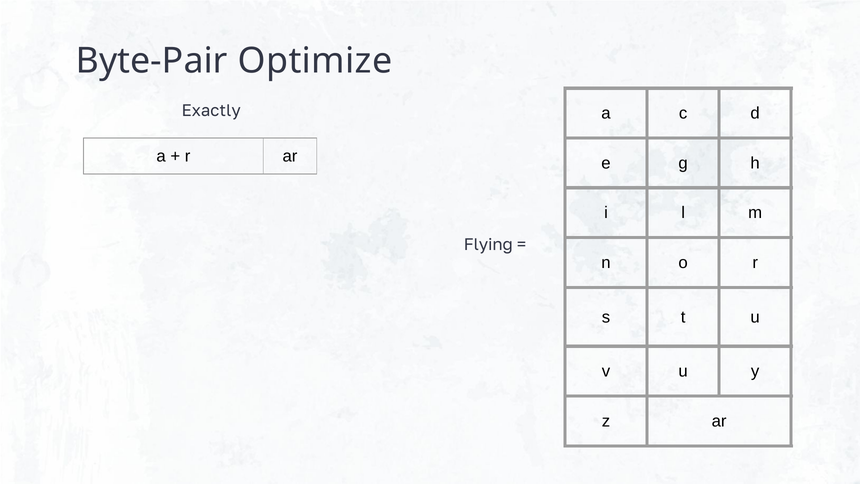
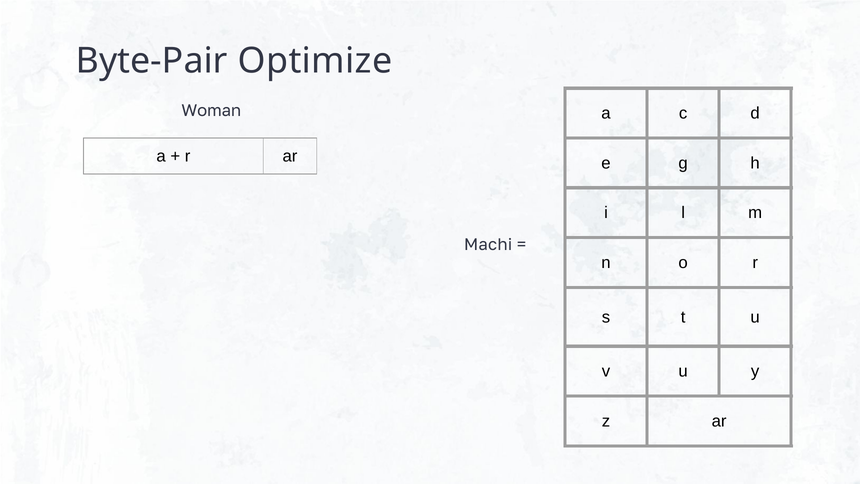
Exactly: Exactly -> Woman (211, 111)
Flying: Flying -> Machi (488, 245)
